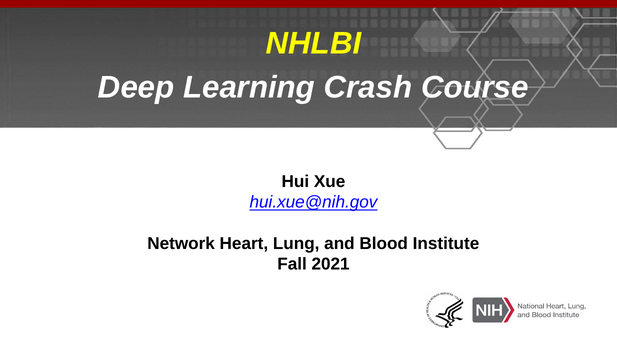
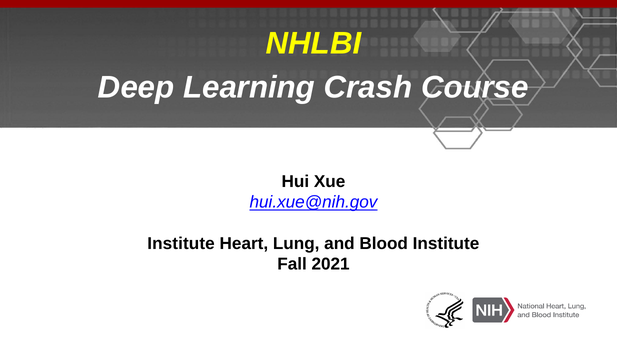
Network: Network -> Institute (181, 243)
